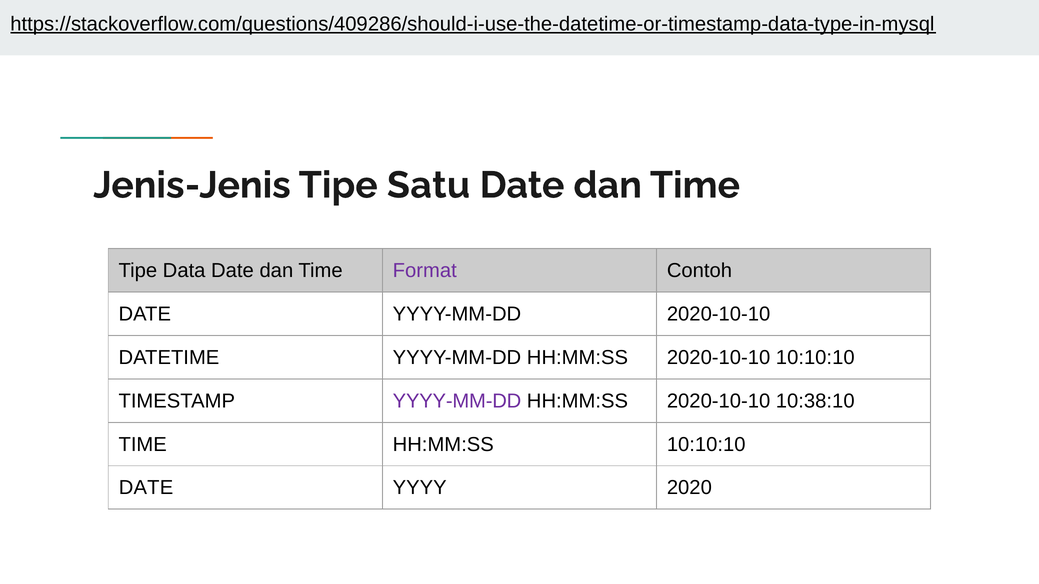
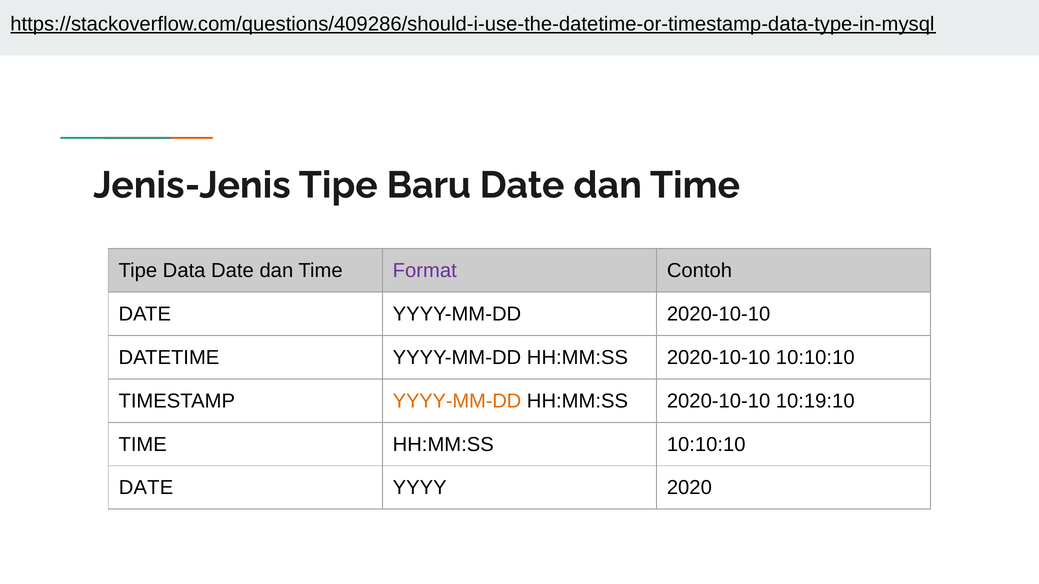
Satu: Satu -> Baru (429, 185)
YYYY-MM-DD colour: purple -> orange (457, 401)
10:38:10: 10:38:10 -> 10:19:10 (815, 401)
